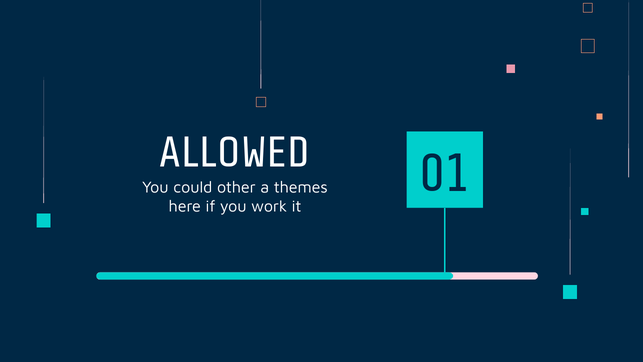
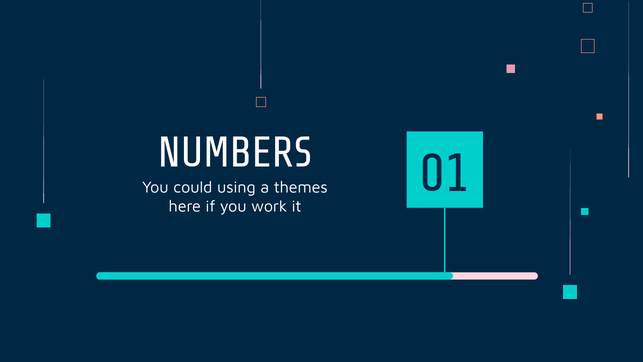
ALLOWED: ALLOWED -> NUMBERS (235, 152)
other: other -> using (236, 187)
